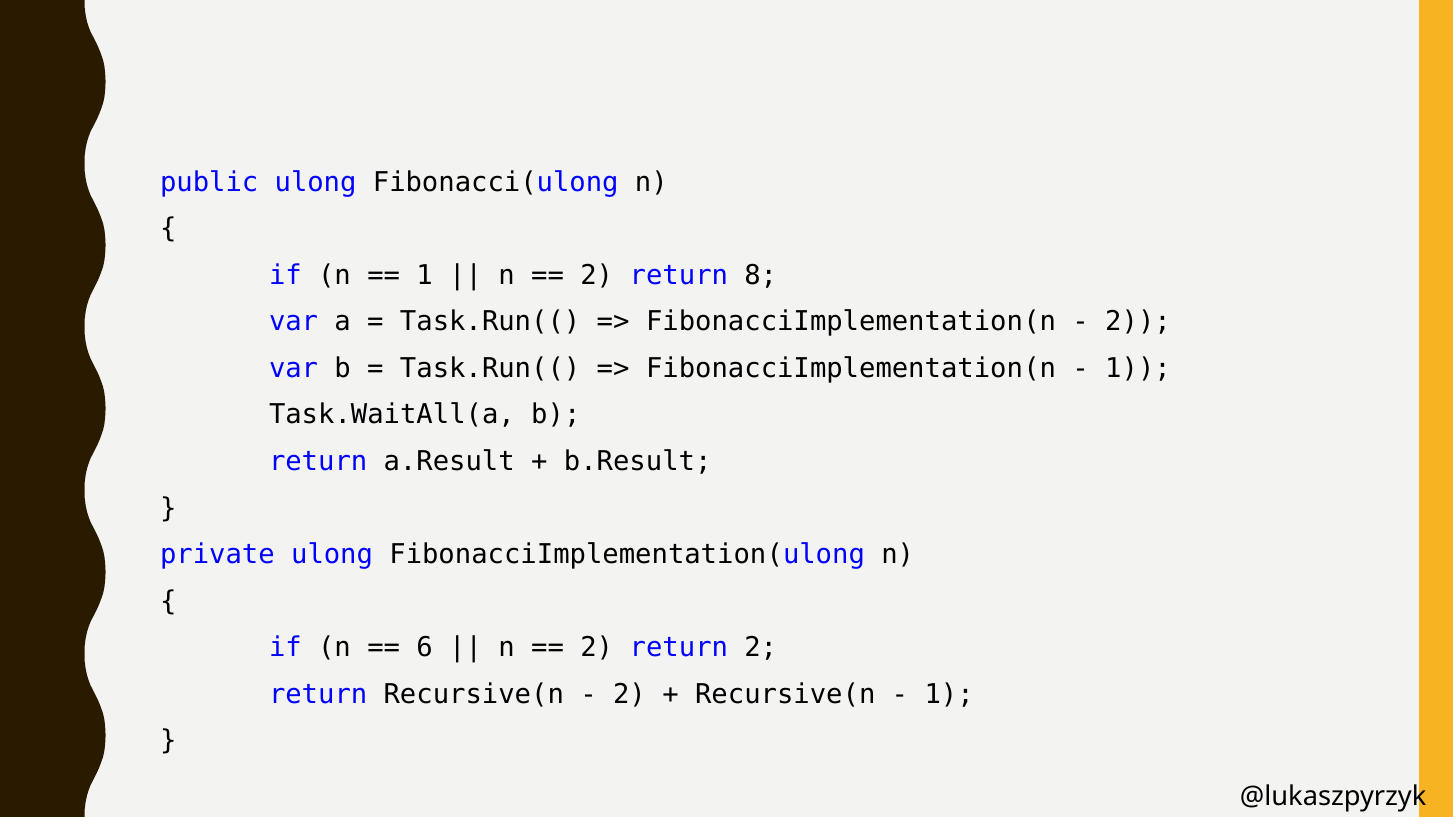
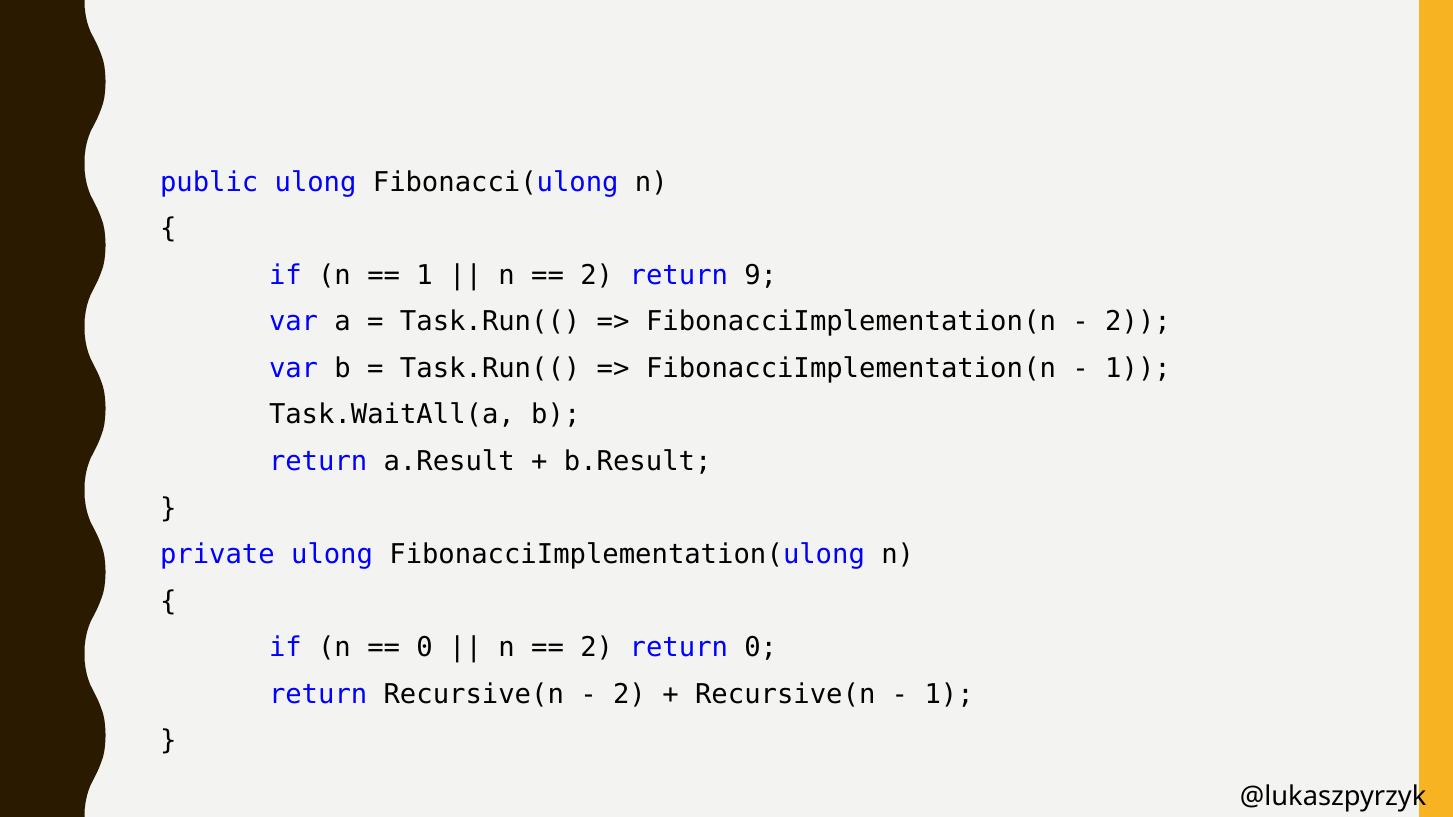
8: 8 -> 9 (761, 275)
6: 6 -> 0 (425, 648)
return 2: 2 -> 0 (761, 648)
